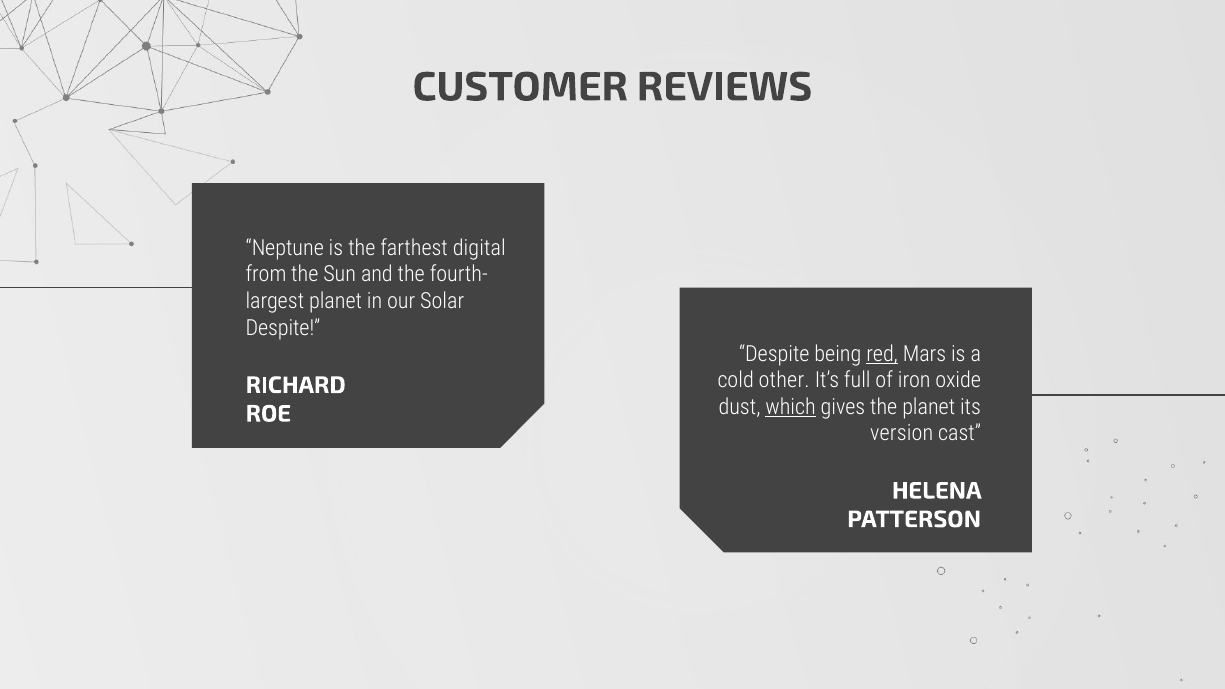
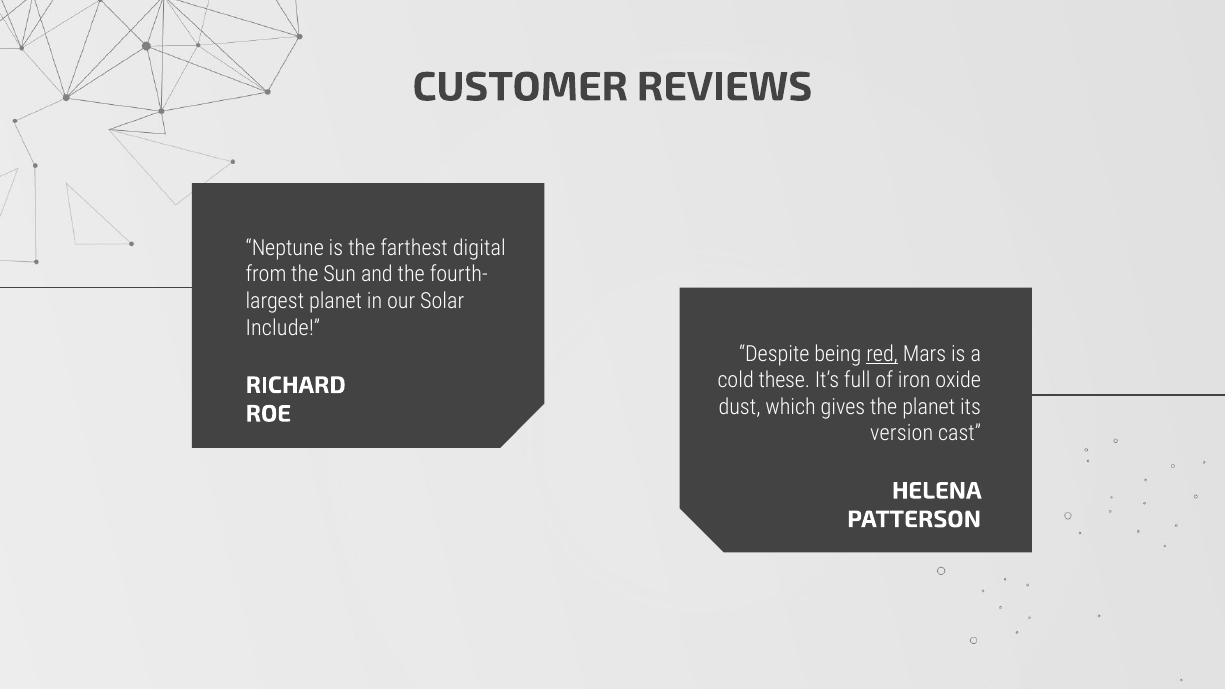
Despite: Despite -> Include (283, 328)
other: other -> these (784, 381)
which underline: present -> none (791, 407)
